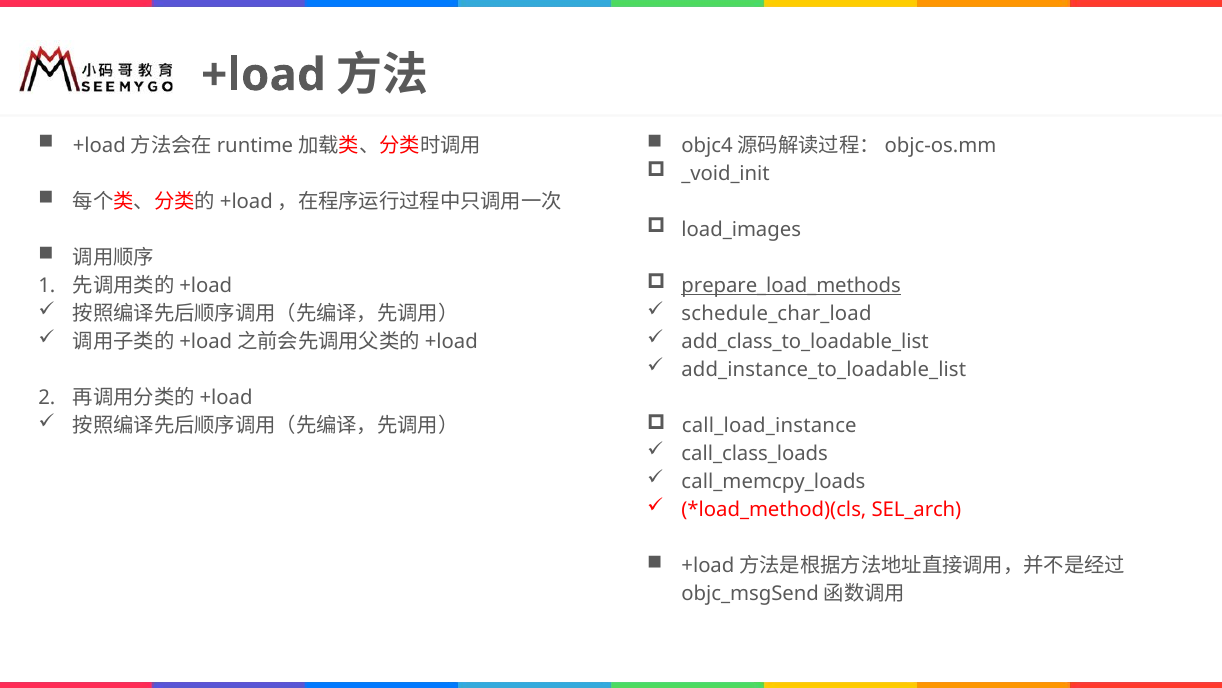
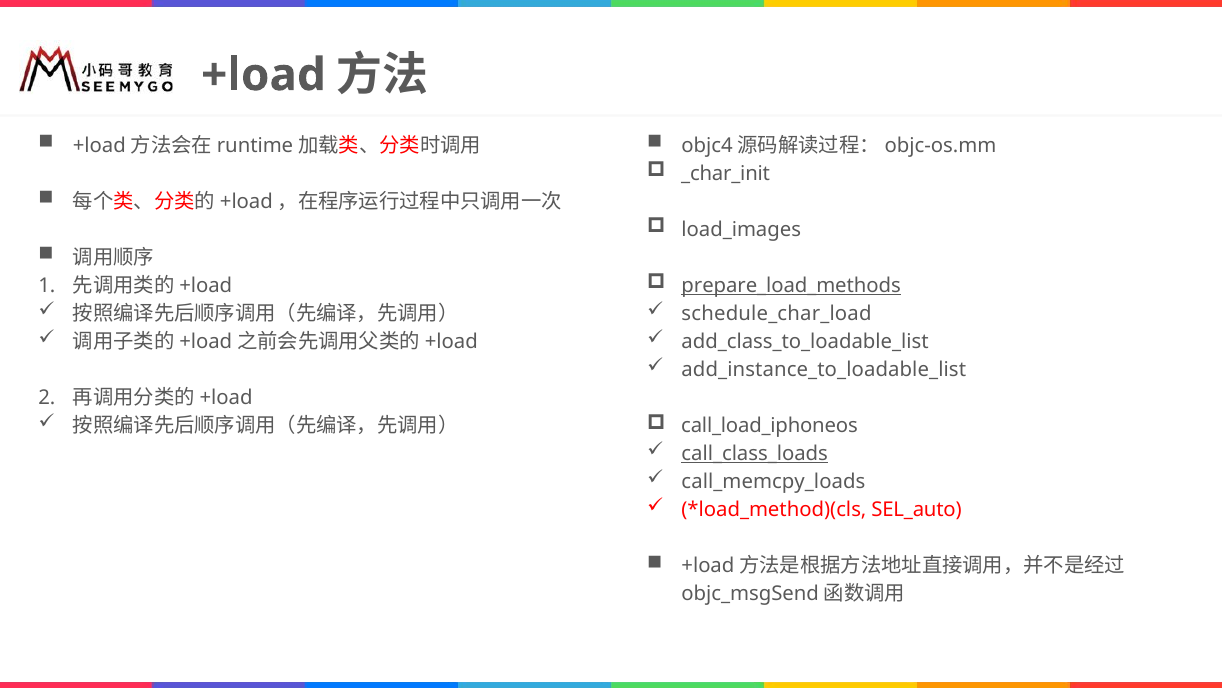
_void_init: _void_init -> _char_init (726, 173)
call_load_instance: call_load_instance -> call_load_iphoneos (769, 425)
call_class_loads underline: none -> present (755, 453)
SEL_arch: SEL_arch -> SEL_auto (917, 509)
